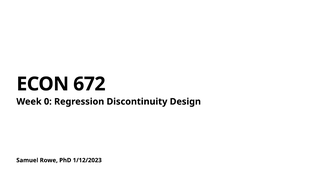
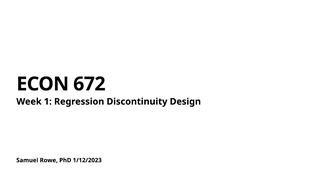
0: 0 -> 1 (48, 101)
